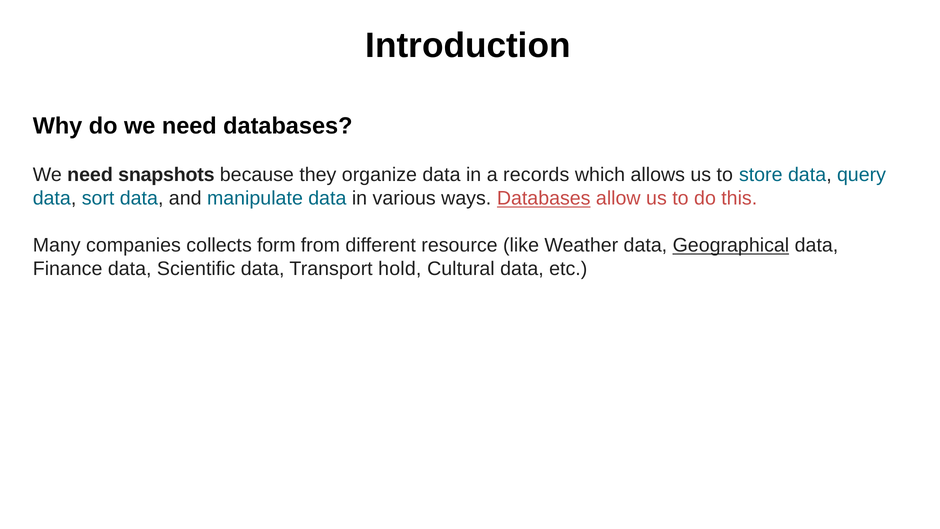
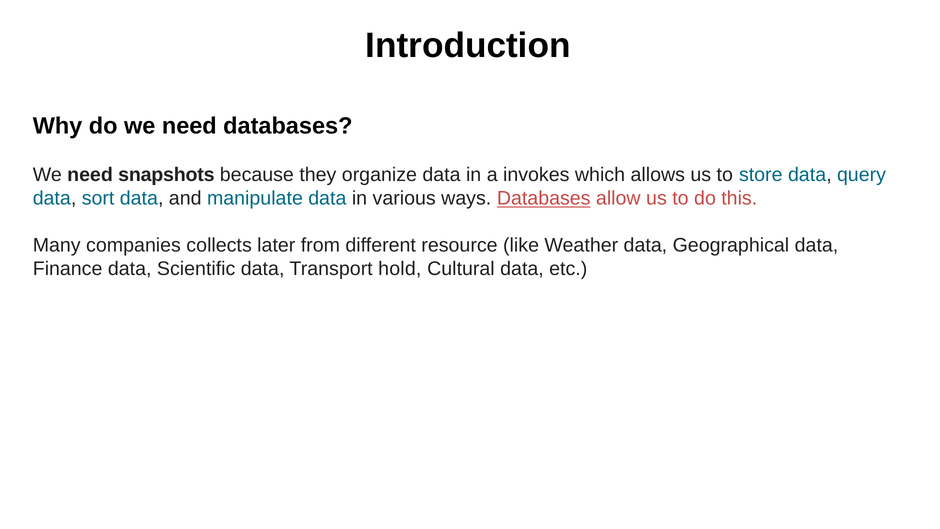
records: records -> invokes (536, 175)
form: form -> later (276, 245)
Geographical underline: present -> none (731, 245)
